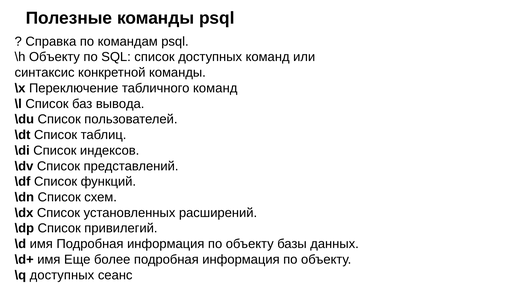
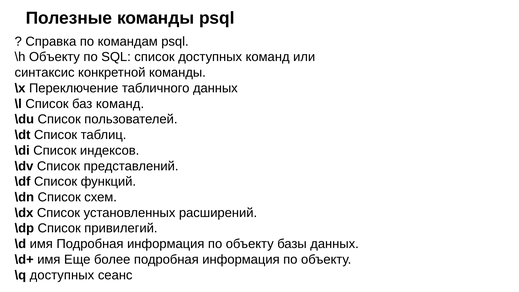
табличного команд: команд -> данных (215, 88)
баз вывода: вывода -> команд (120, 104)
